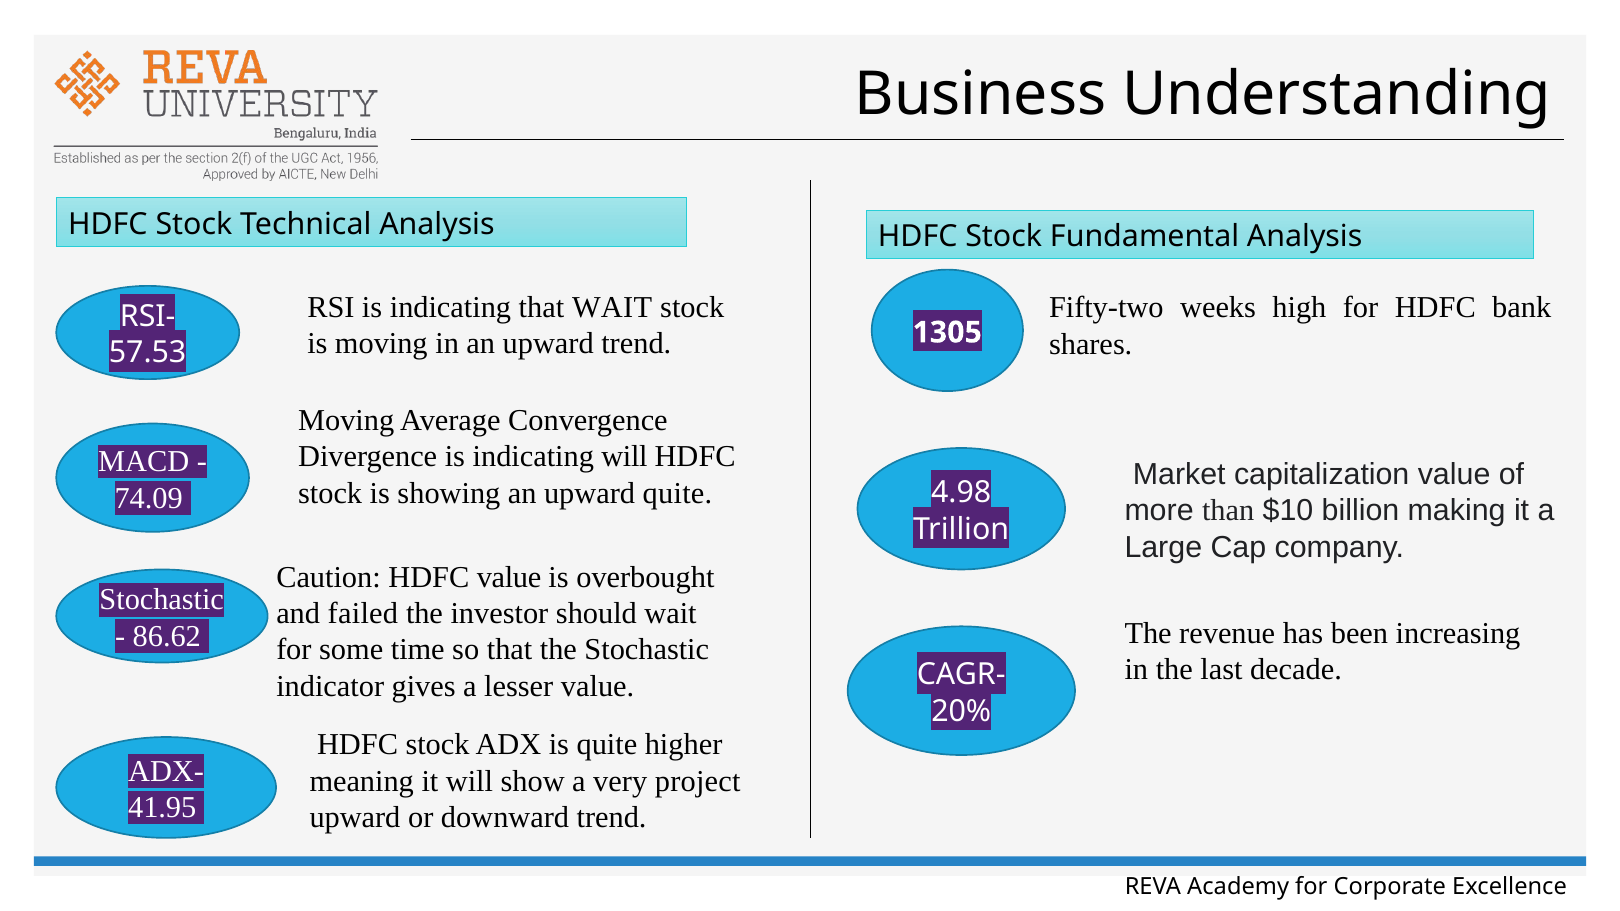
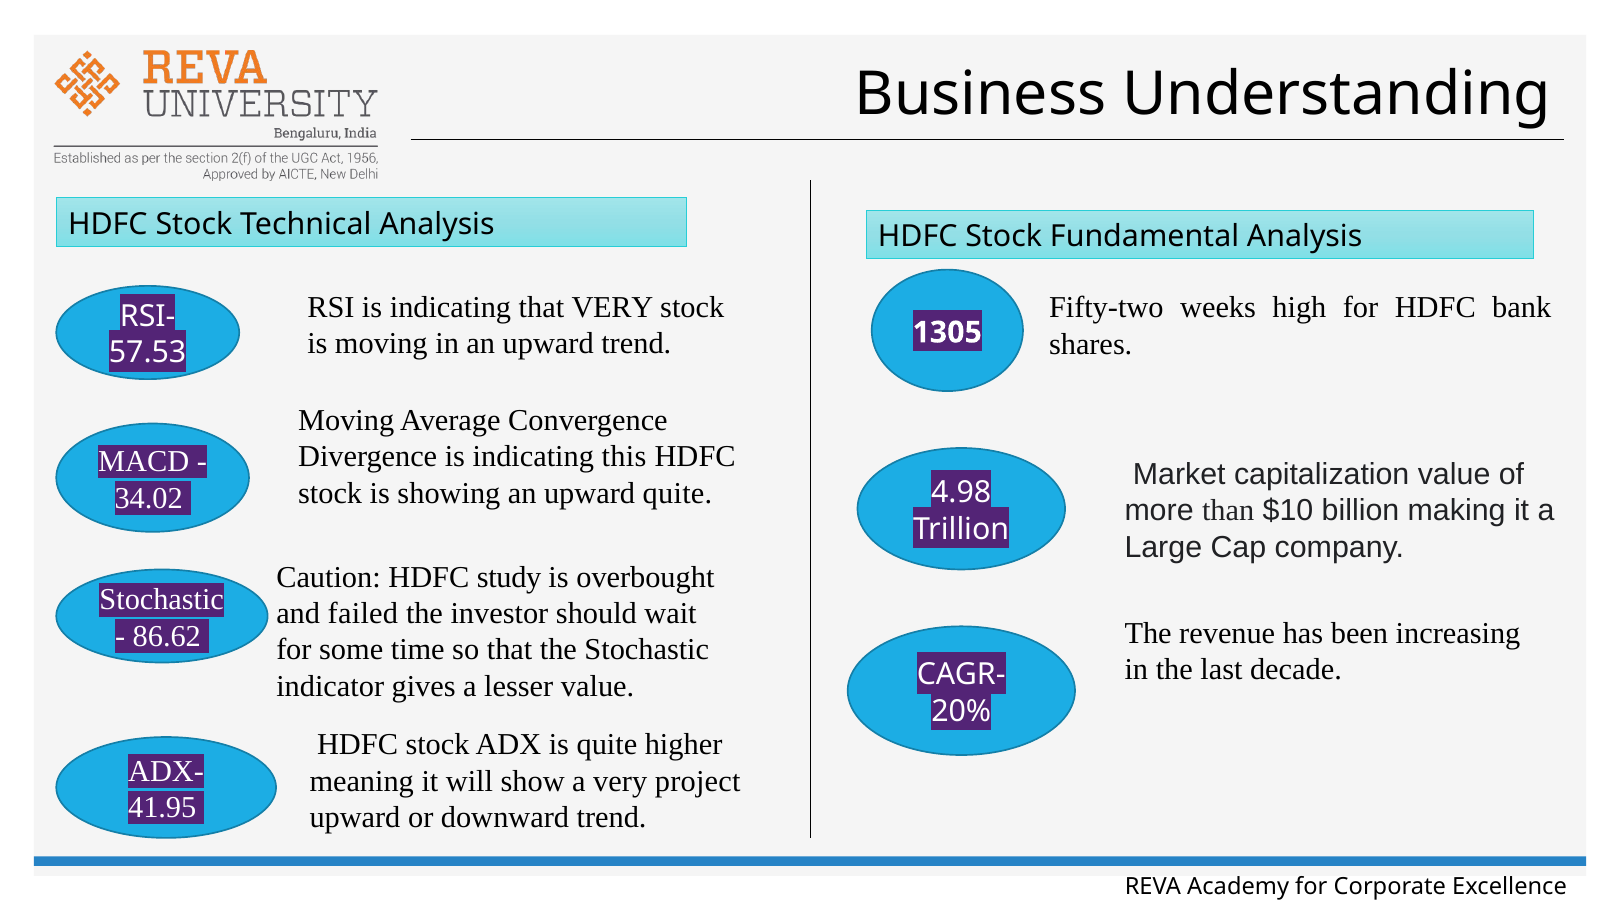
that WAIT: WAIT -> VERY (612, 307)
indicating will: will -> this (624, 457)
74.09: 74.09 -> 34.02 (149, 498)
HDFC value: value -> study (509, 577)
